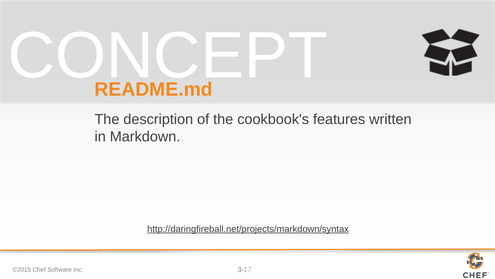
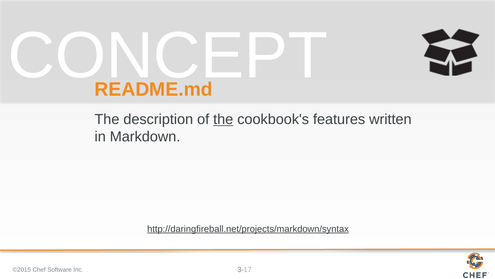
the underline: none -> present (223, 119)
